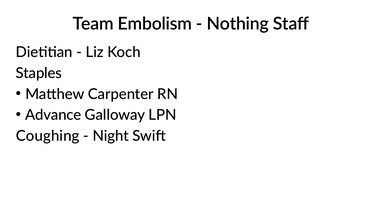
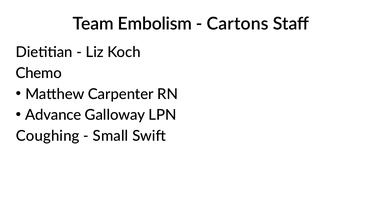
Nothing: Nothing -> Cartons (238, 24)
Staples: Staples -> Chemo (39, 73)
Night: Night -> Small (111, 136)
